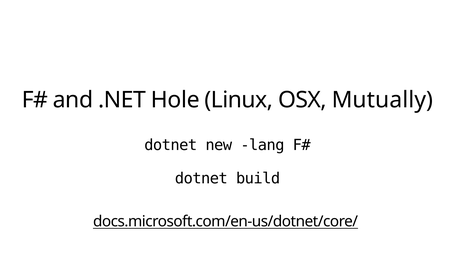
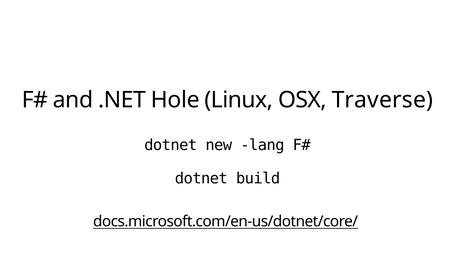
Mutually: Mutually -> Traverse (382, 100)
